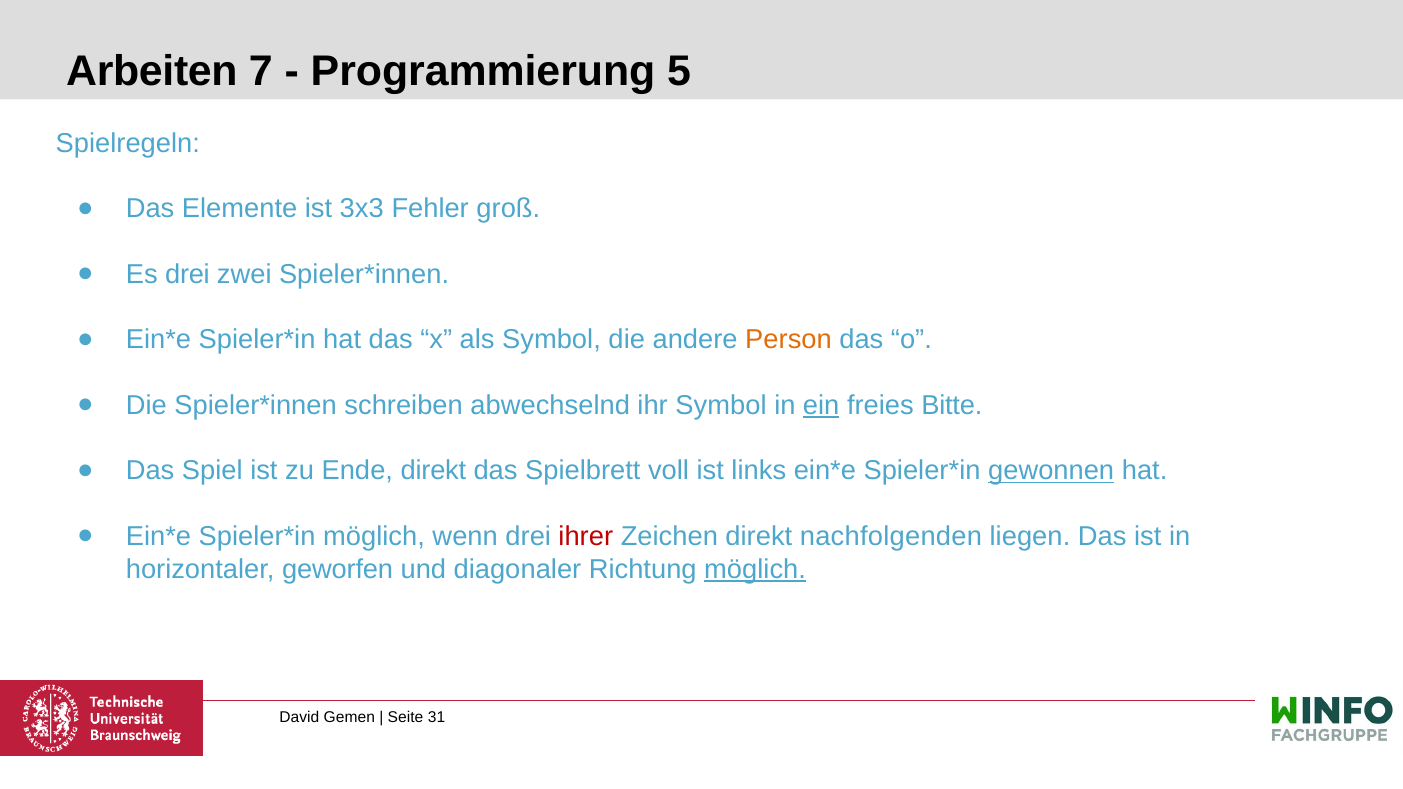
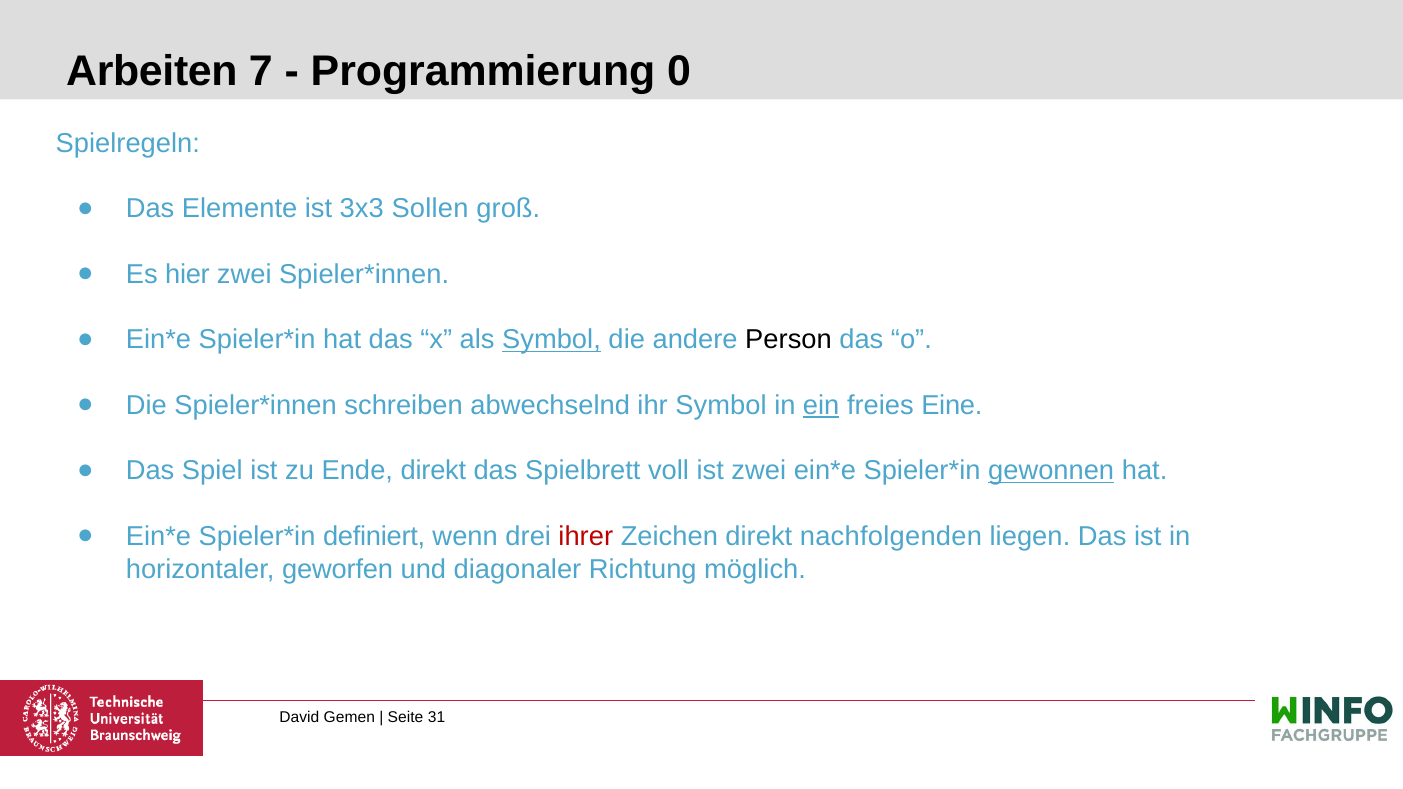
5: 5 -> 0 (679, 72)
Fehler: Fehler -> Sollen (430, 209)
Es drei: drei -> hier (187, 274)
Symbol underline: none -> present (552, 340)
Person colour: orange -> black (789, 340)
Bitte: Bitte -> Eine (952, 405)
ist links: links -> zwei (759, 471)
möglich: möglich -> definiert (374, 536)
möglich underline: present -> none (755, 569)
